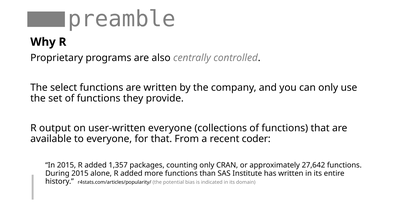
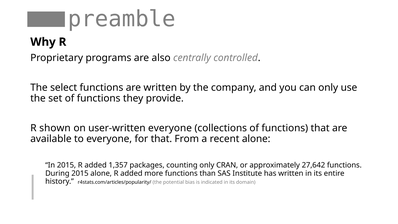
output: output -> shown (55, 128)
recent coder: coder -> alone (256, 139)
